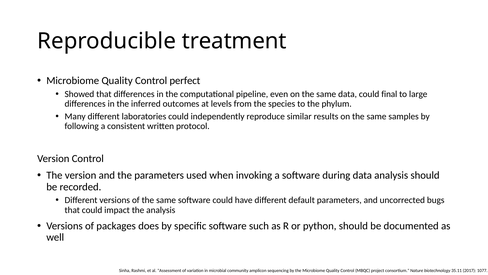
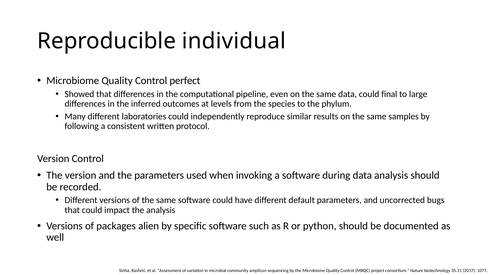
treatment: treatment -> individual (234, 41)
does: does -> alien (149, 225)
